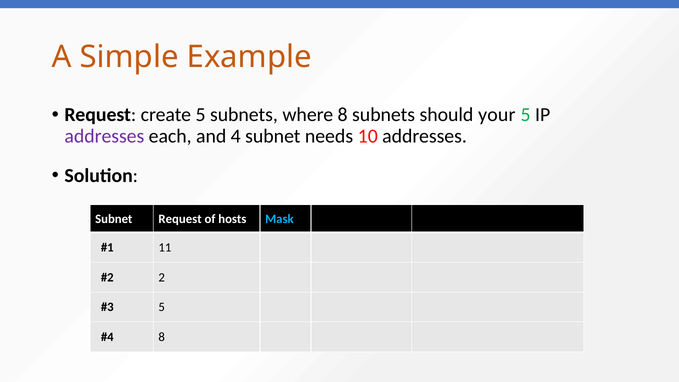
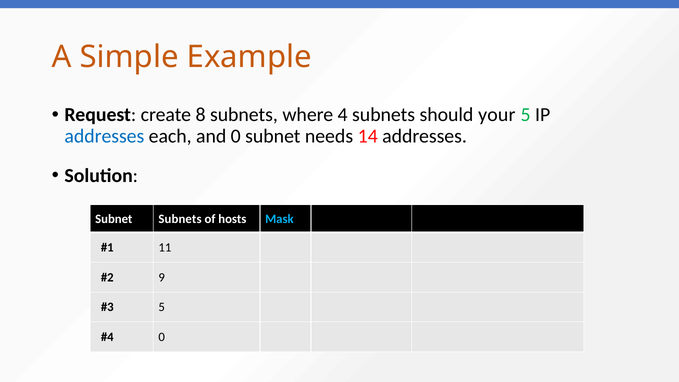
create 5: 5 -> 8 (201, 115)
where 8: 8 -> 4 (343, 115)
addresses colour: purple -> blue (104, 136)
and 4: 4 -> 0 (236, 136)
10: 10 -> 14 (368, 136)
Subnet Request: Request -> Subnets (180, 219)
2: 2 -> 9 (162, 277)
8: 8 -> 0 (162, 337)
